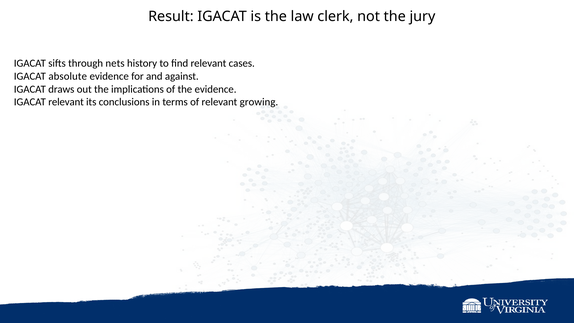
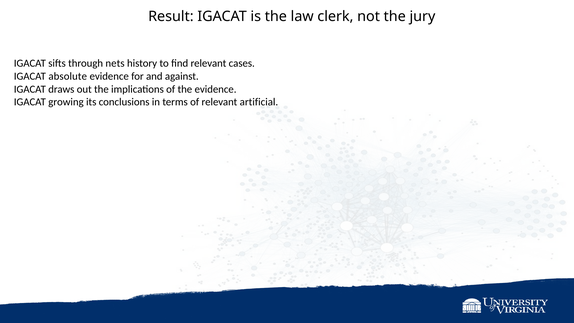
IGACAT relevant: relevant -> growing (66, 102)
growing: growing -> artificial (259, 102)
